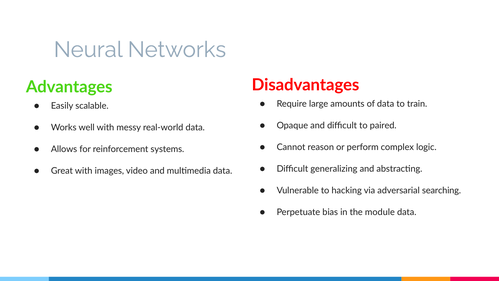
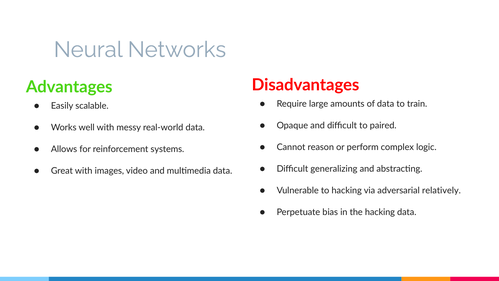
searching: searching -> relatively (441, 190)
the module: module -> hacking (380, 212)
